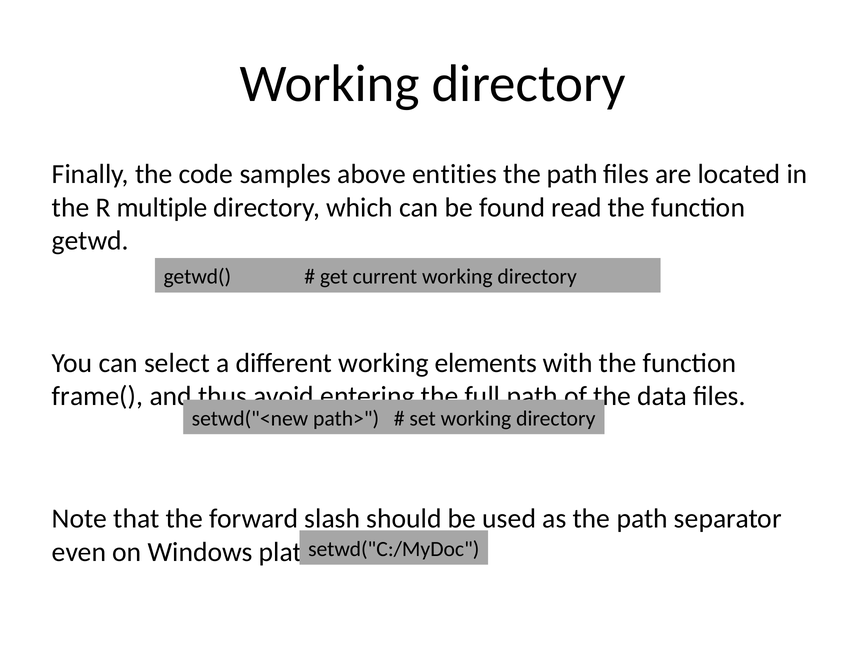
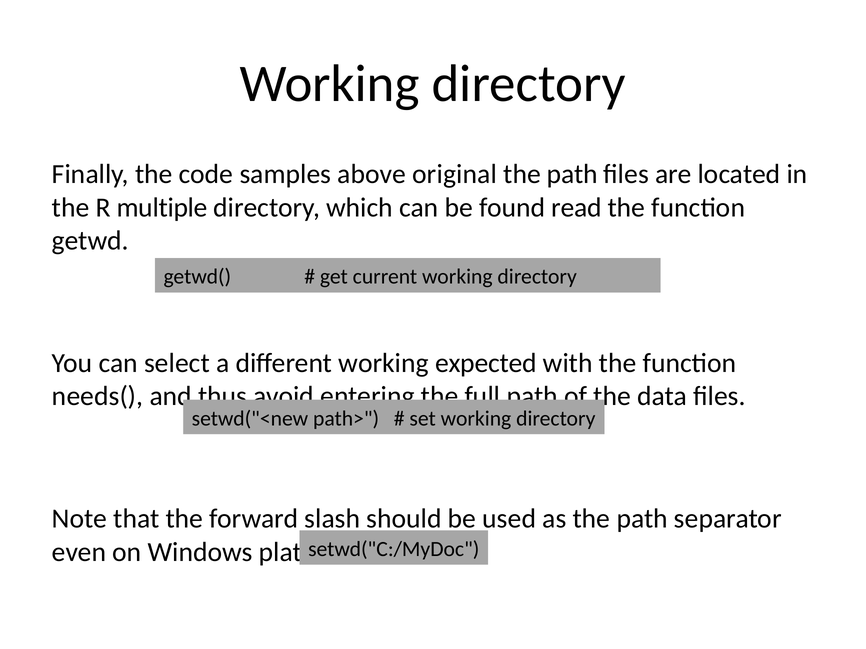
entities: entities -> original (455, 174)
elements: elements -> expected (486, 363)
frame(: frame( -> needs( (98, 397)
